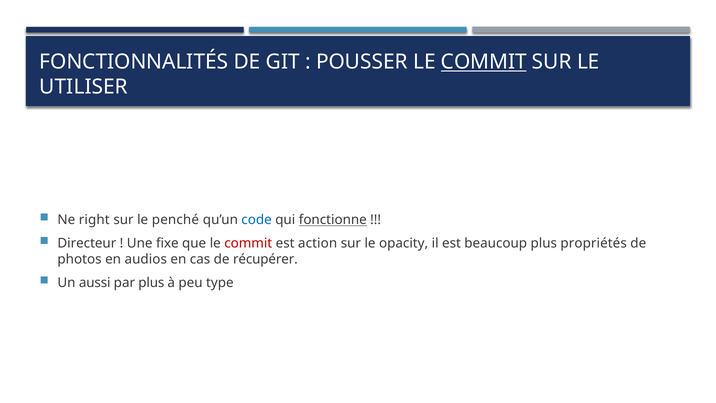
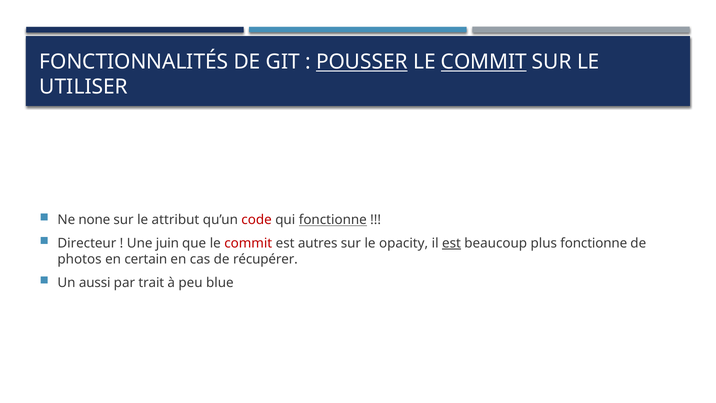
POUSSER underline: none -> present (362, 62)
right: right -> none (94, 220)
penché: penché -> attribut (175, 220)
code colour: blue -> red (257, 220)
fixe: fixe -> juin (167, 243)
action: action -> autres (318, 243)
est underline: none -> present (451, 243)
plus propriétés: propriétés -> fonctionne (594, 243)
audios: audios -> certain (146, 259)
par plus: plus -> trait (151, 283)
type: type -> blue (220, 283)
